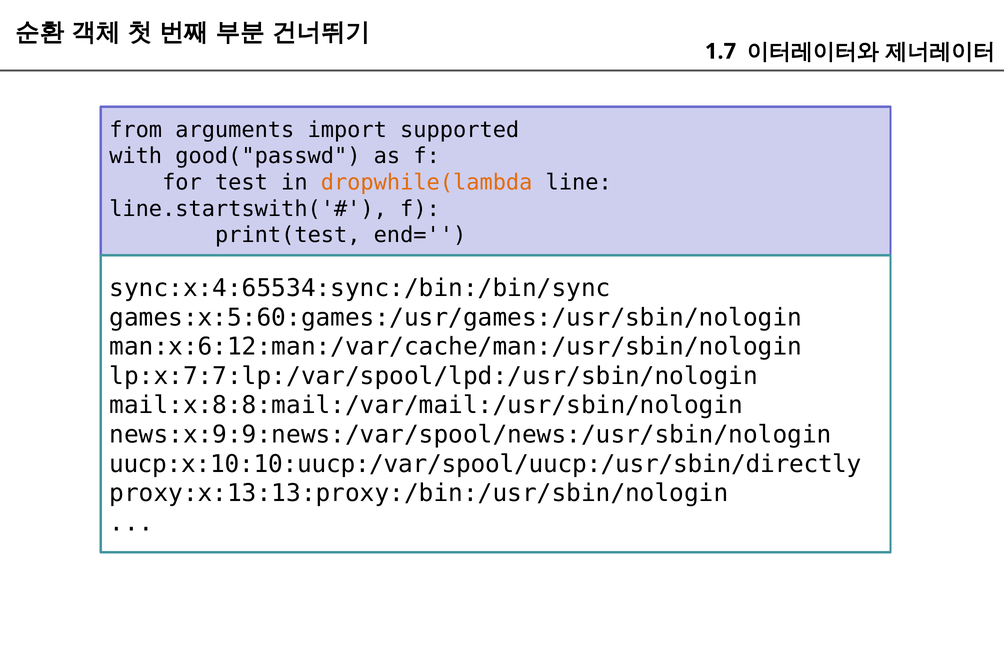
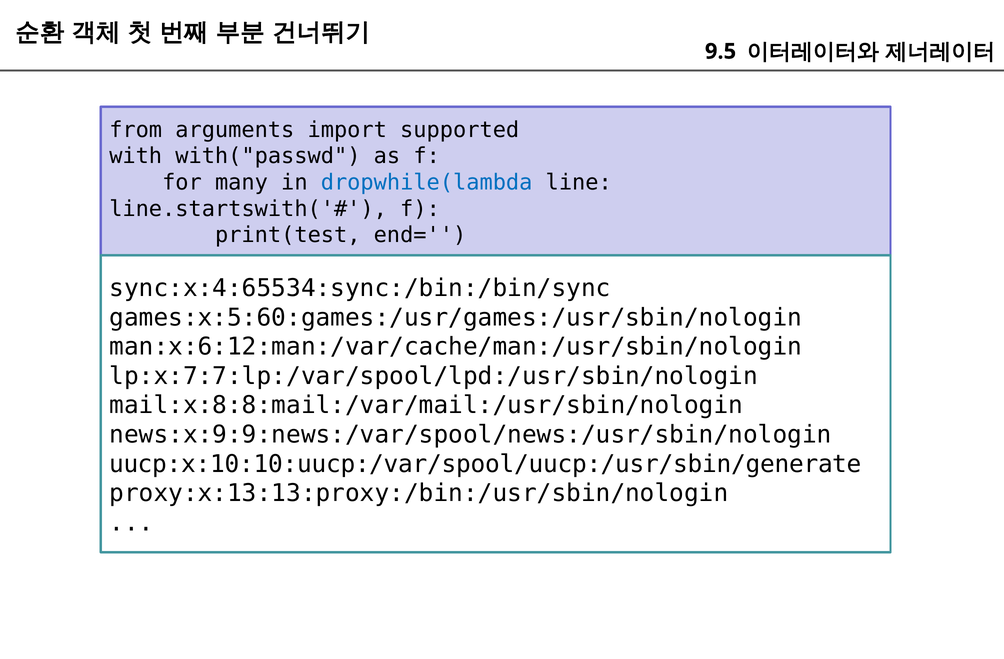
1.7: 1.7 -> 9.5 (721, 51)
good("passwd: good("passwd -> with("passwd (268, 156)
test: test -> many (241, 183)
dropwhile(lambda colour: orange -> blue (427, 183)
uucp:x:10:10:uucp:/var/spool/uucp:/usr/sbin/directly: uucp:x:10:10:uucp:/var/spool/uucp:/usr/sbin/directly -> uucp:x:10:10:uucp:/var/spool/uucp:/usr/sbin/generate (485, 464)
